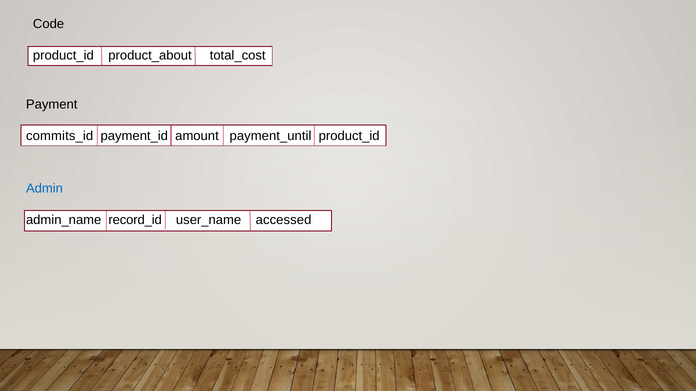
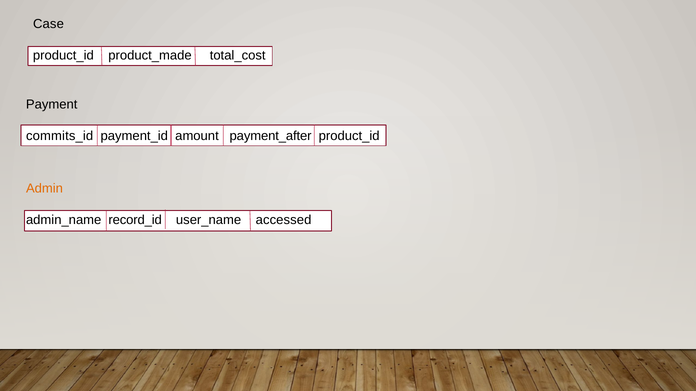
Code: Code -> Case (48, 24)
product_about: product_about -> product_made (150, 55)
payment_until: payment_until -> payment_after (271, 136)
Admin colour: blue -> orange (44, 189)
